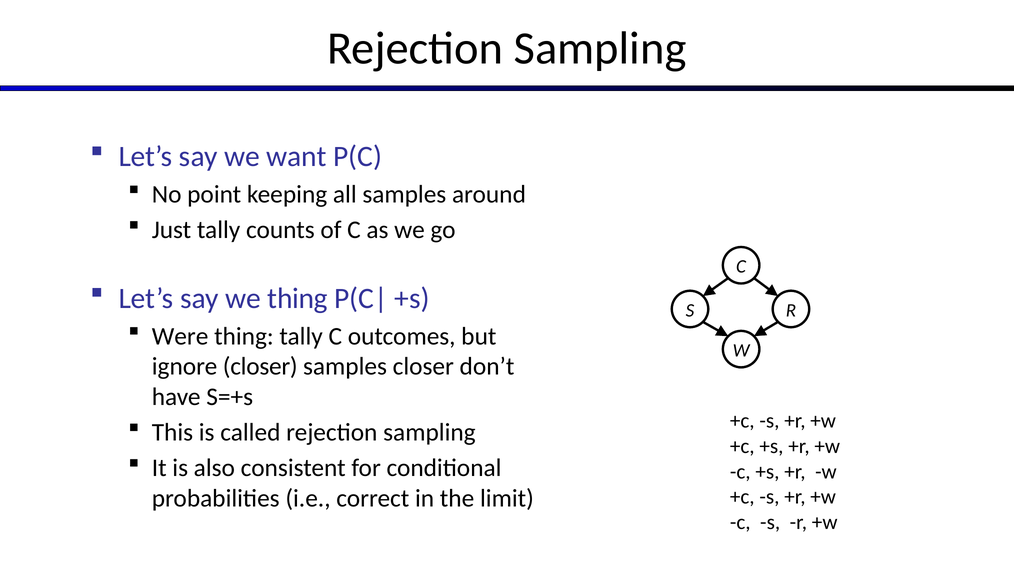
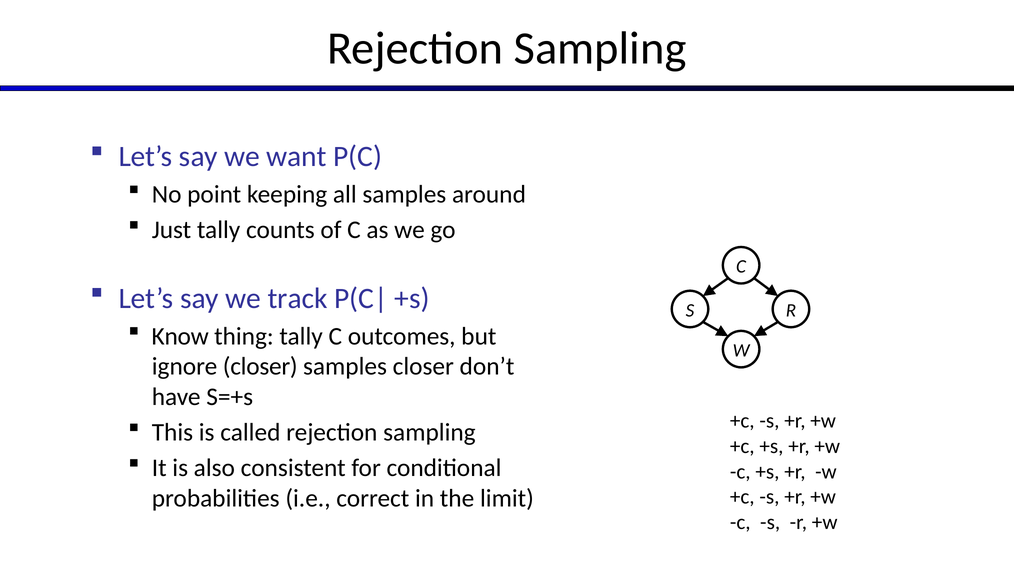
we thing: thing -> track (298, 299)
Were: Were -> Know (180, 336)
